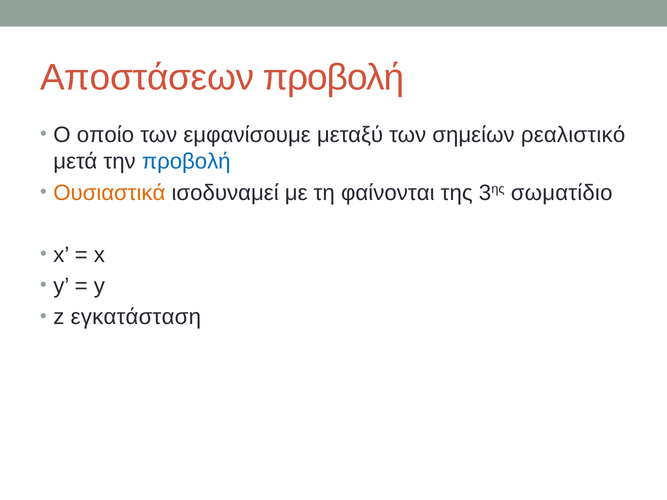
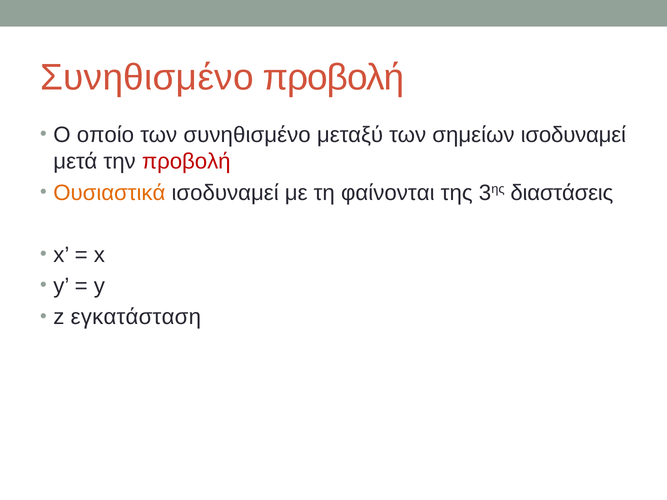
Αποστάσεων: Αποστάσεων -> Συνηθισμένο (147, 78)
των εμφανίσουμε: εμφανίσουμε -> συνηθισμένο (247, 135)
σημείων ρεαλιστικό: ρεαλιστικό -> ισοδυναμεί (573, 135)
προβολή colour: blue -> red (186, 162)
σωματίδιο: σωματίδιο -> διαστάσεις (562, 193)
